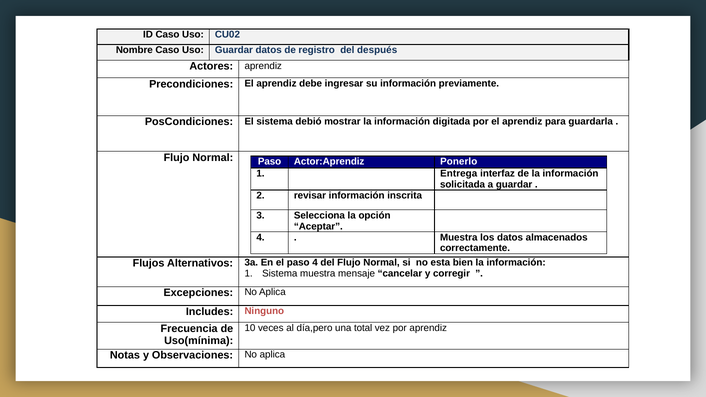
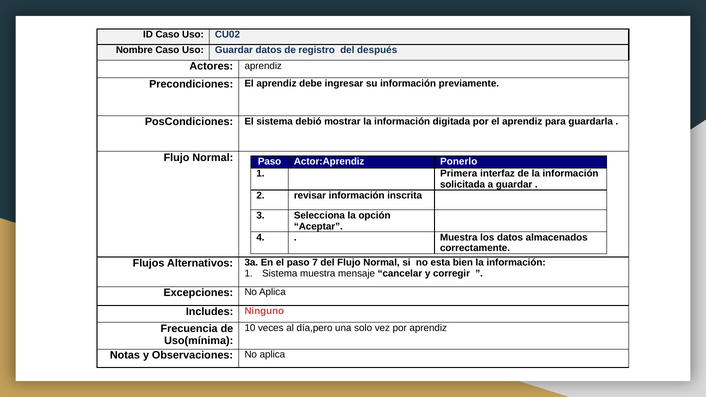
Entrega: Entrega -> Primera (459, 174)
paso 4: 4 -> 7 (315, 263)
total: total -> solo (363, 328)
